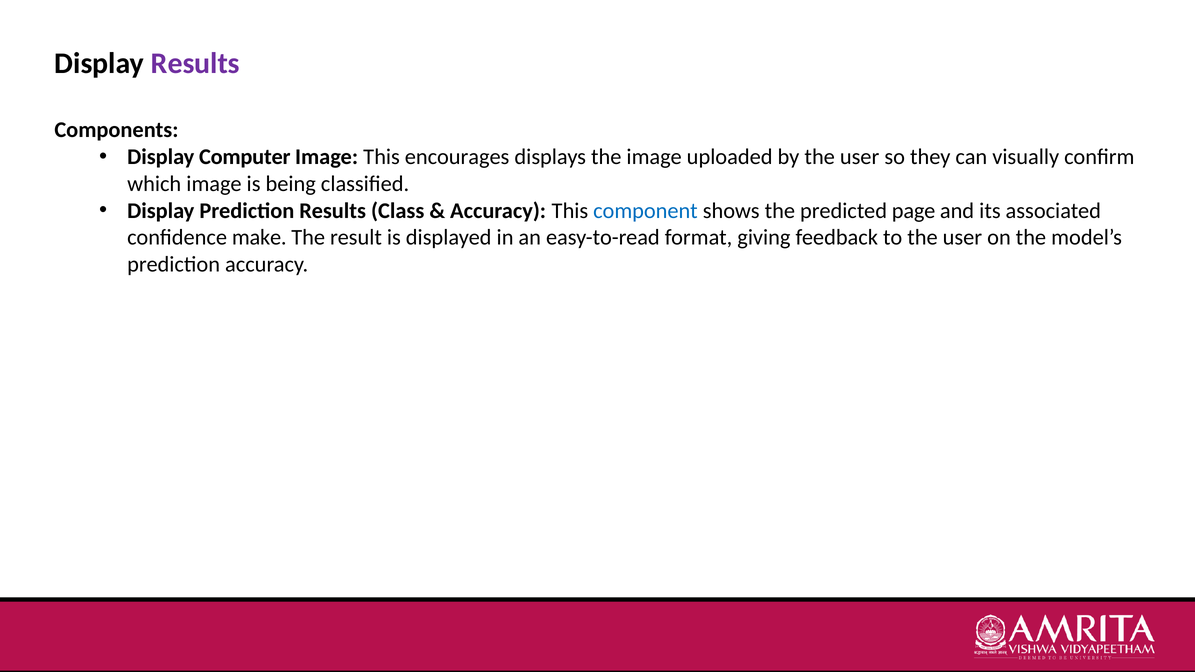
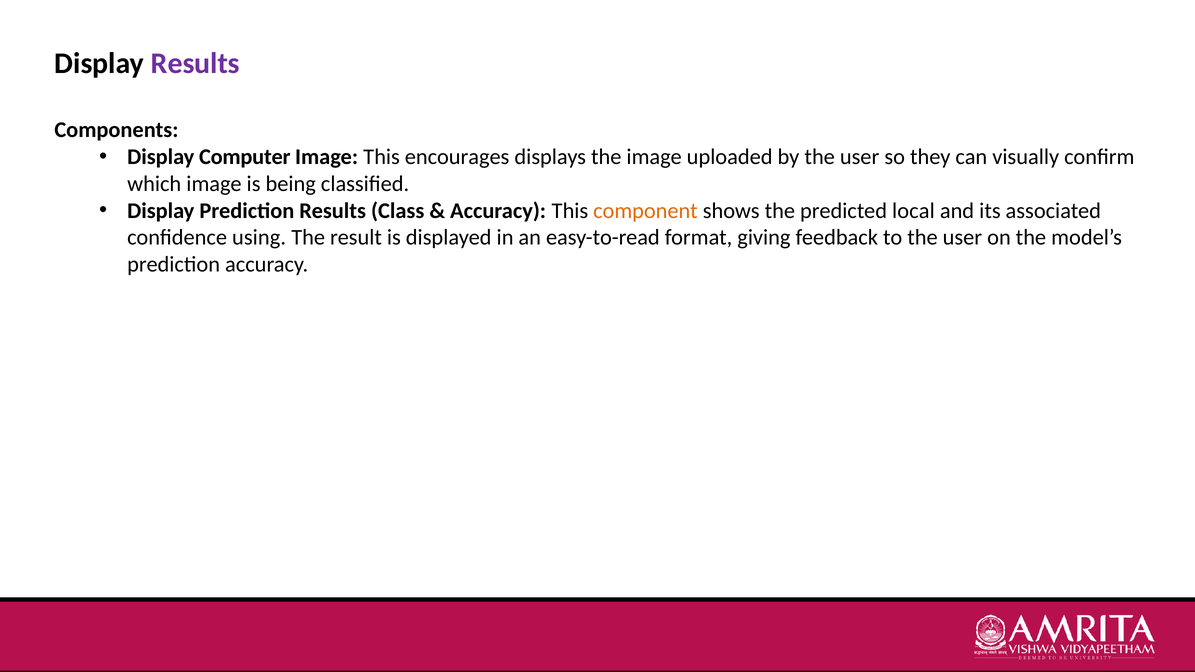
component colour: blue -> orange (645, 211)
page: page -> local (913, 211)
make: make -> using (259, 238)
